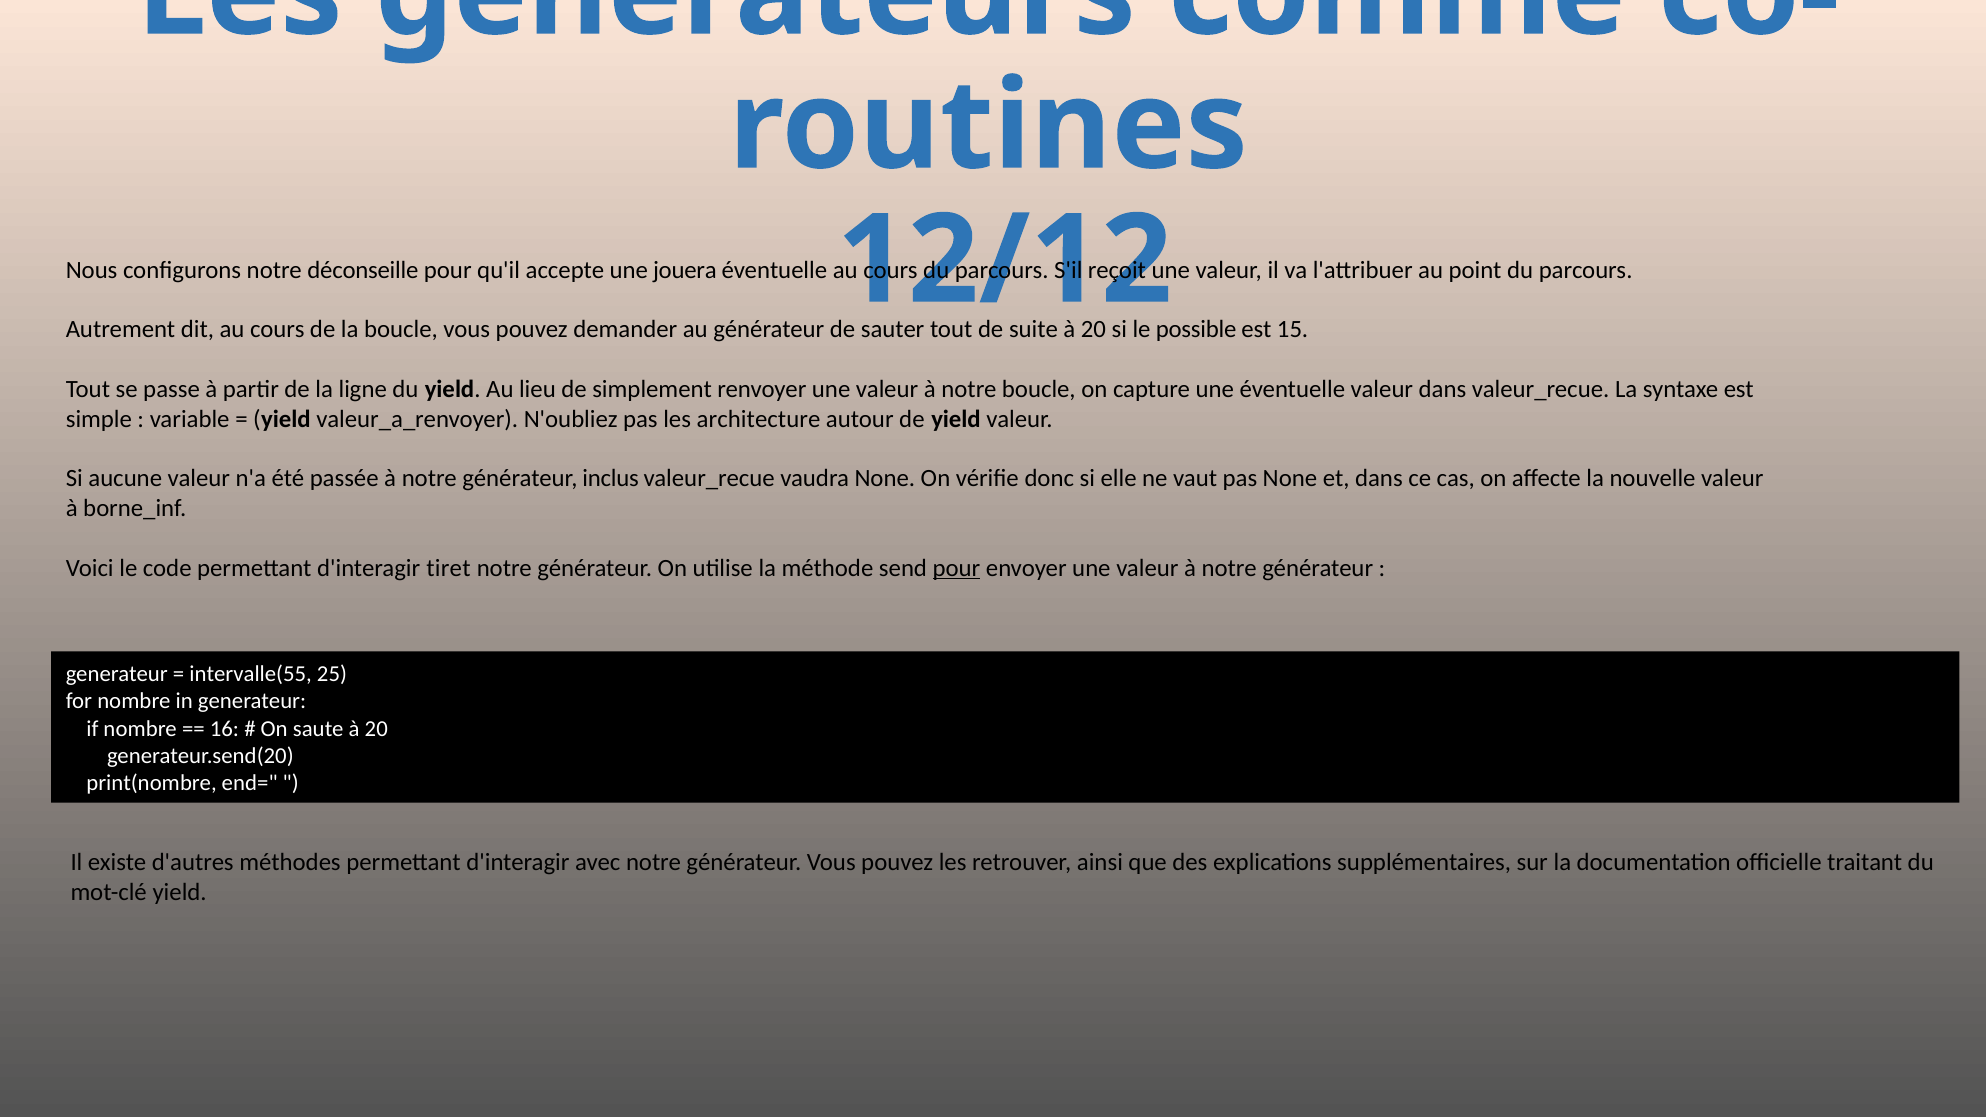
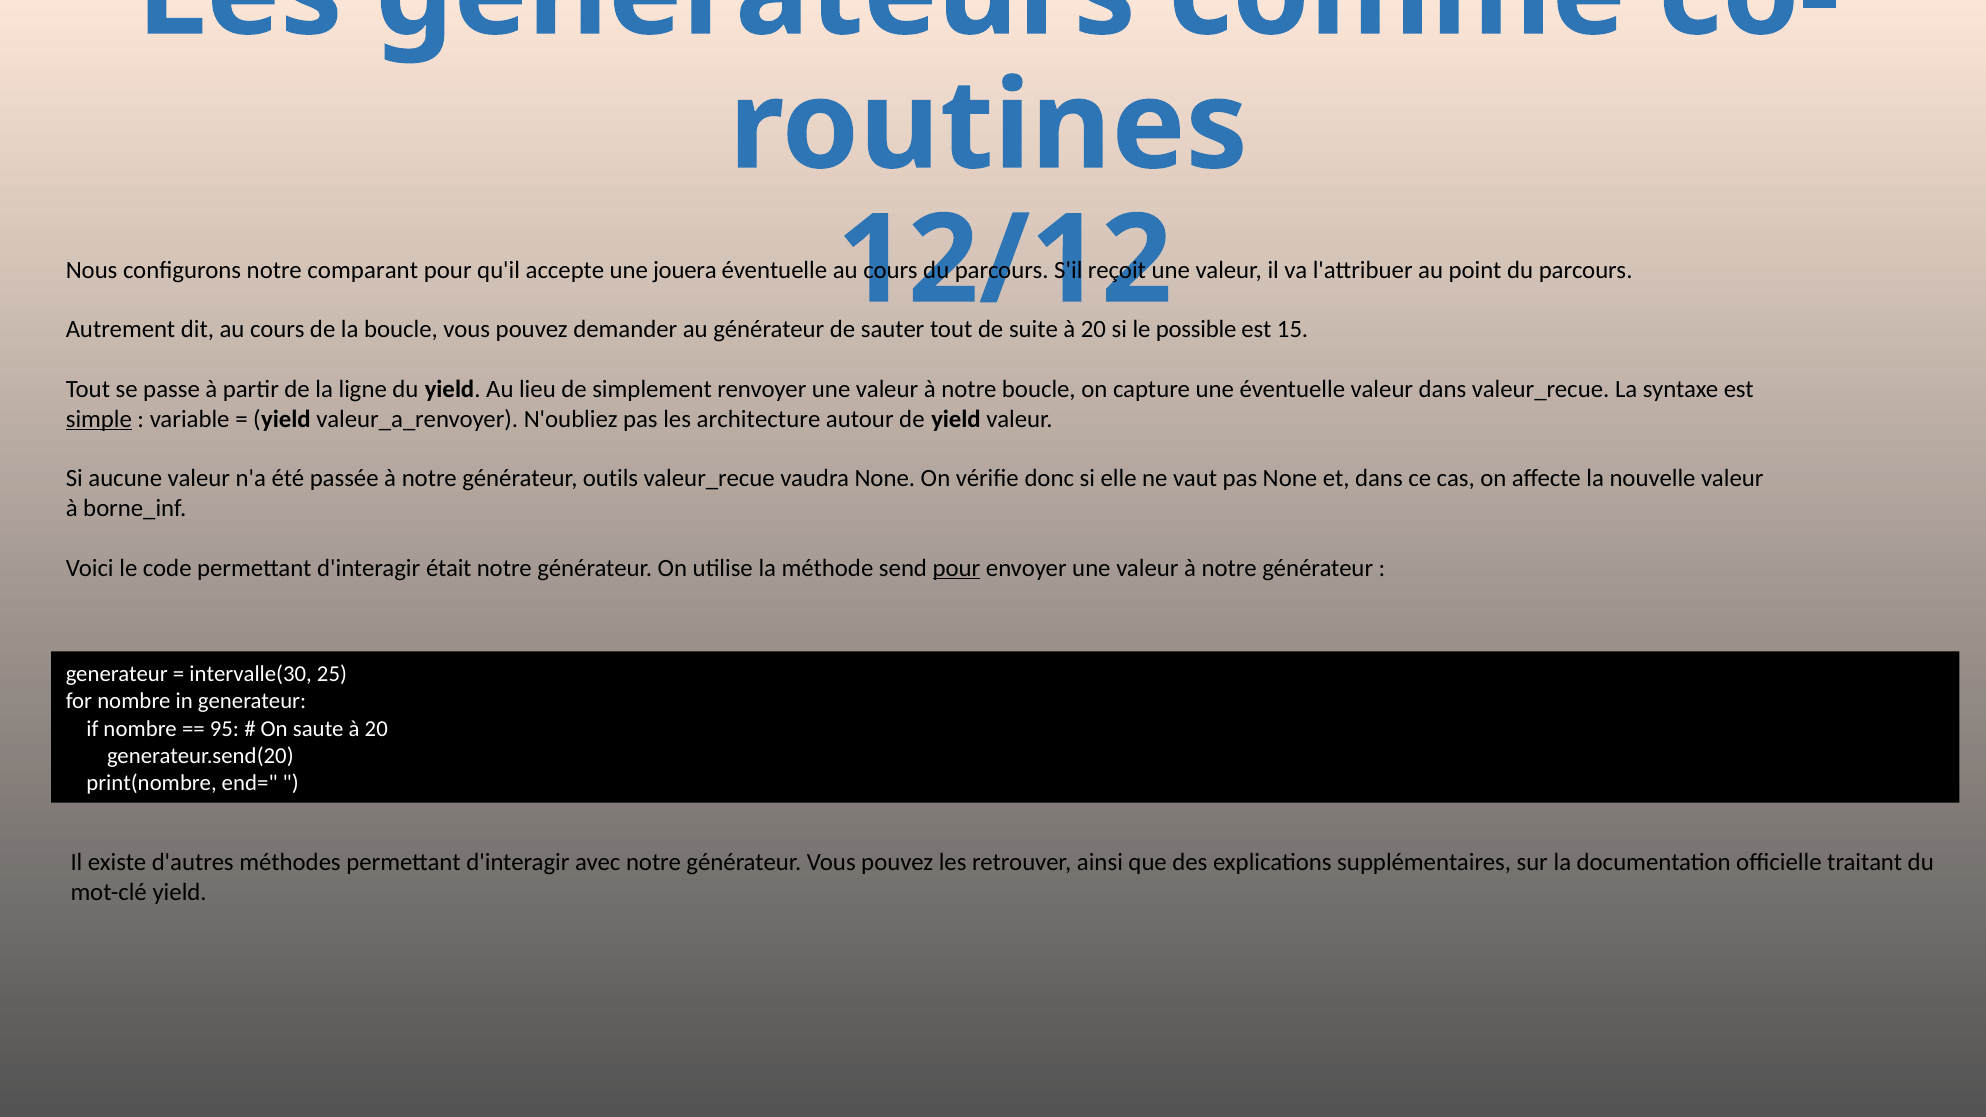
déconseille: déconseille -> comparant (363, 270)
simple underline: none -> present (99, 419)
inclus: inclus -> outils (611, 479)
tiret: tiret -> était (449, 568)
intervalle(55: intervalle(55 -> intervalle(30 (251, 674)
16: 16 -> 95 (224, 729)
